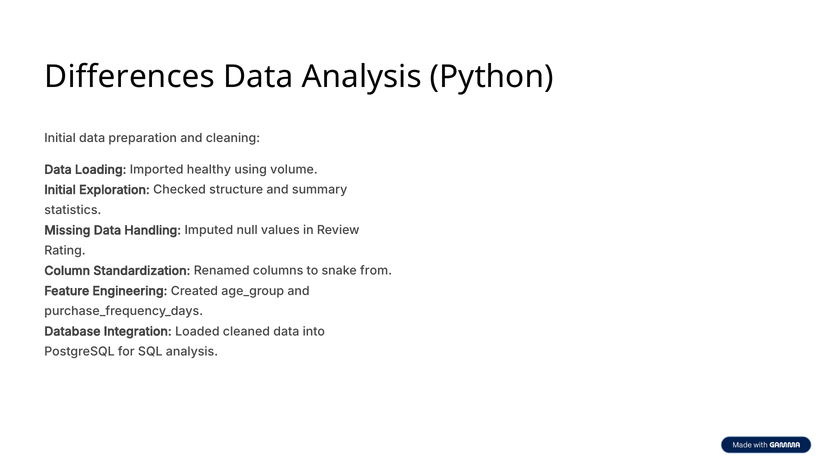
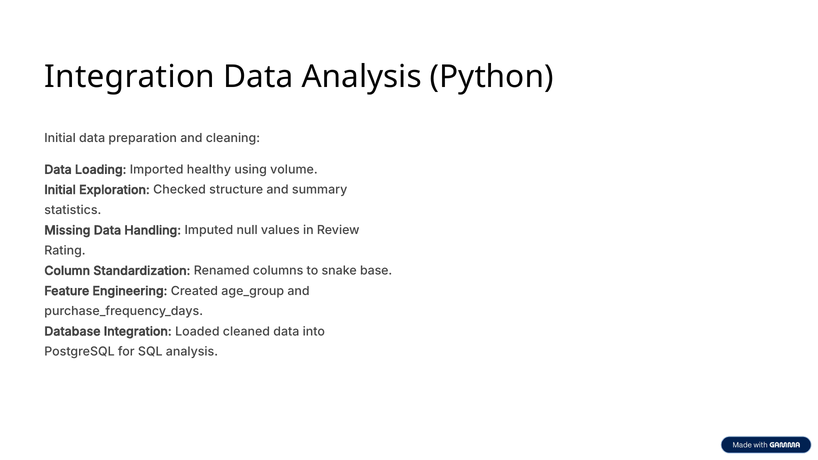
Differences: Differences -> Integration (130, 77)
from: from -> base (376, 271)
